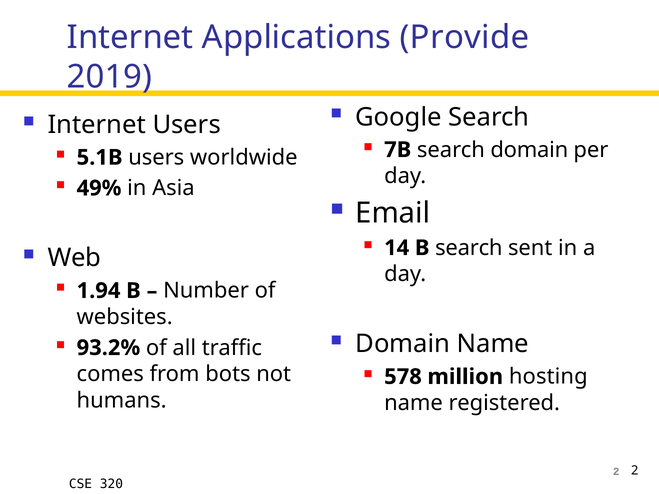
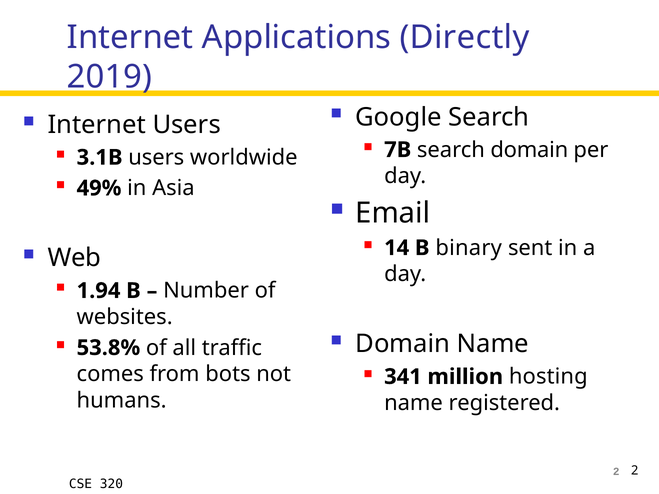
Provide: Provide -> Directly (465, 37)
5.1B: 5.1B -> 3.1B (100, 158)
B search: search -> binary (469, 248)
93.2%: 93.2% -> 53.8% (108, 348)
578: 578 -> 341 (403, 377)
